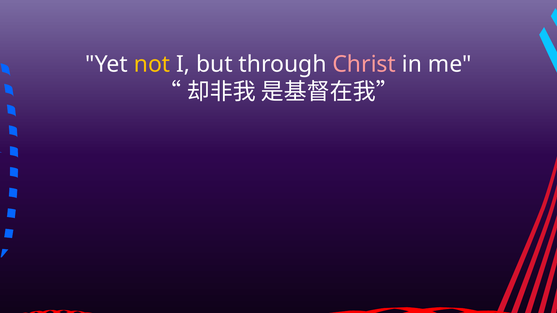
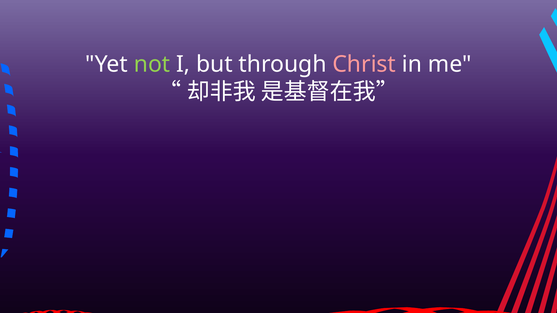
not colour: yellow -> light green (152, 64)
